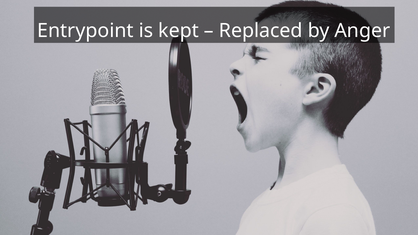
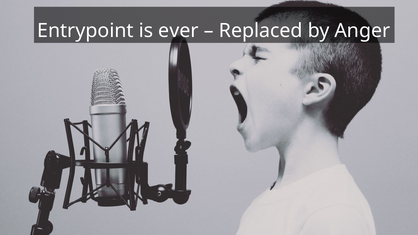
kept: kept -> ever (179, 31)
